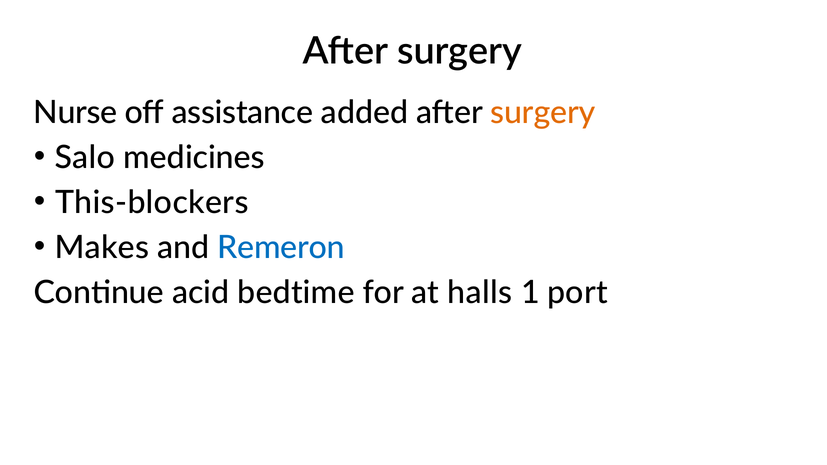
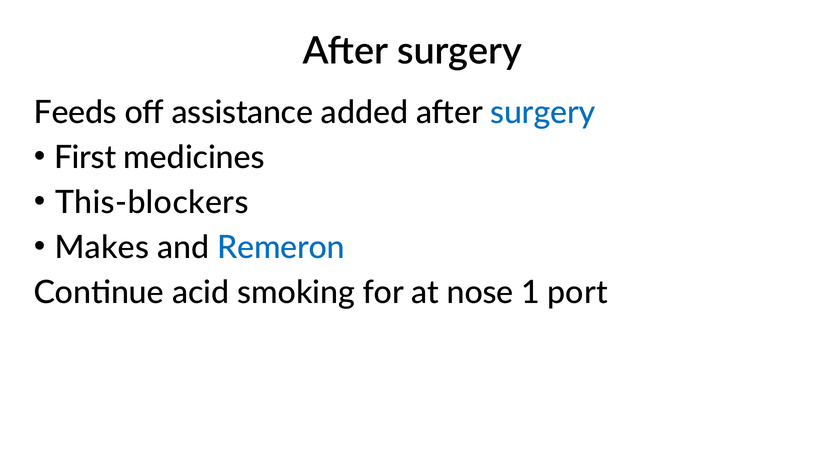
Nurse: Nurse -> Feeds (75, 113)
surgery colour: orange -> blue (543, 113)
Salo: Salo -> First (85, 158)
bedtime: bedtime -> smoking (296, 293)
halls: halls -> nose (480, 293)
